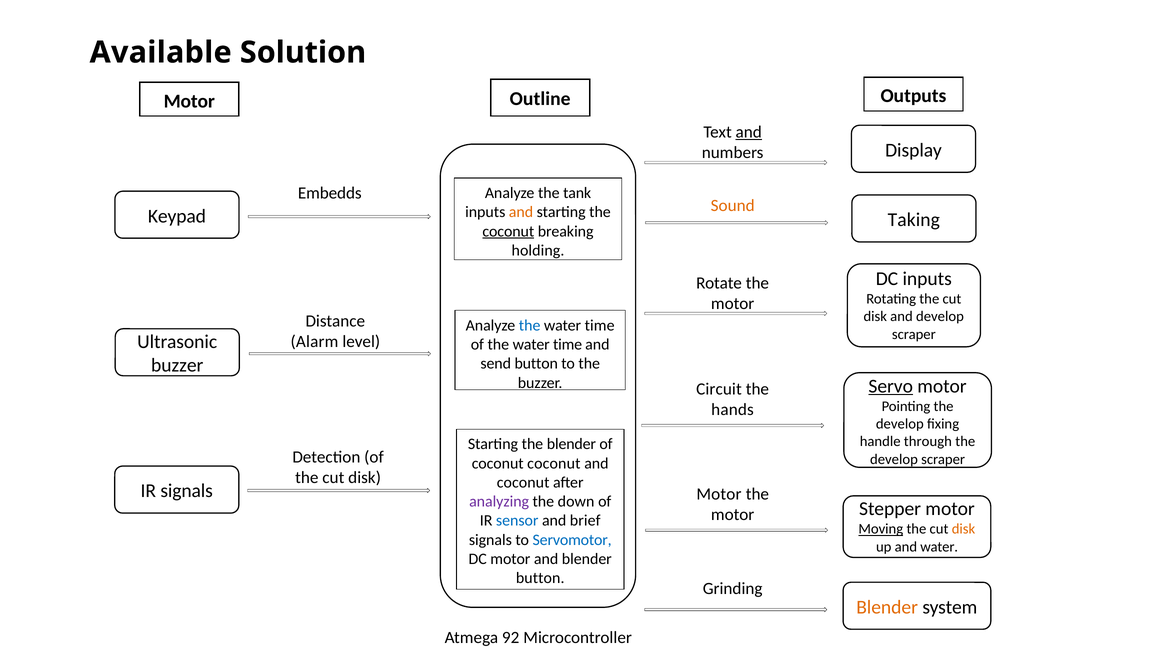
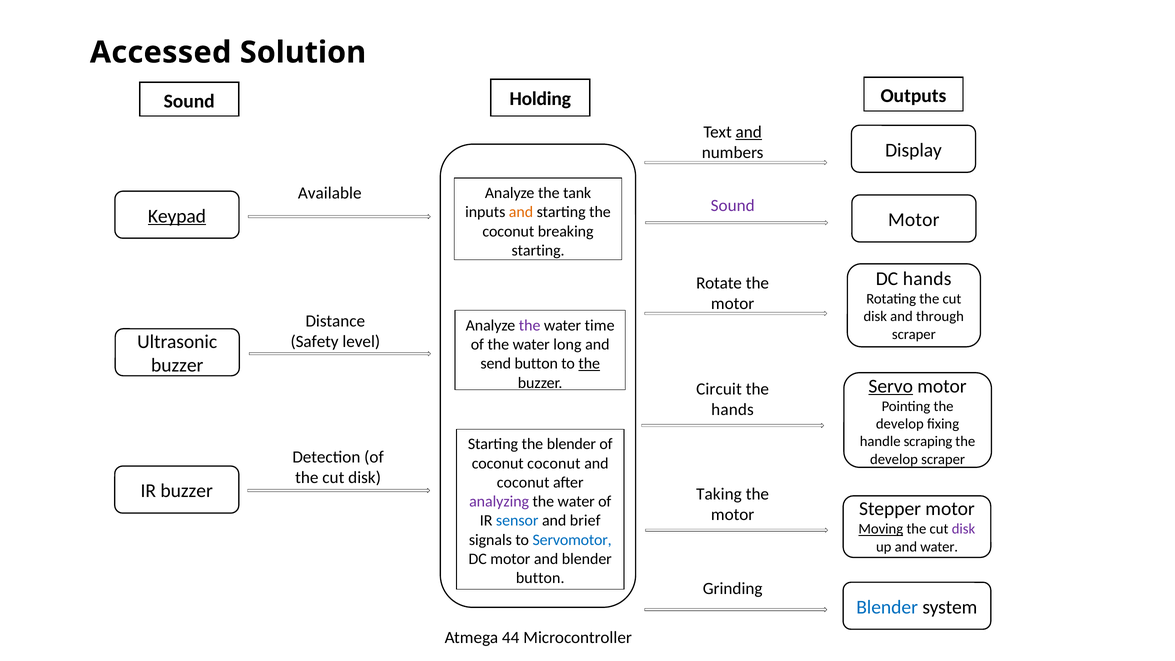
Available: Available -> Accessed (161, 52)
Outline: Outline -> Holding (540, 99)
Motor: Motor -> Sound (189, 101)
Embedds: Embedds -> Available (330, 193)
Sound colour: orange -> purple (733, 205)
Keypad underline: none -> present (177, 216)
Taking: Taking -> Motor (914, 220)
coconut underline: present -> none (508, 231)
holding: holding -> starting (538, 250)
DC inputs: inputs -> hands (927, 279)
and develop: develop -> through (940, 317)
the colour: blue -> purple (530, 325)
Alarm: Alarm -> Safety (315, 342)
of the water time: time -> long (567, 345)
the underline: none -> present (589, 364)
through: through -> scraping (928, 442)
IR signals: signals -> buzzer (187, 491)
Motor: Motor -> Taking (719, 494)
down: down -> water (576, 502)
disk colour: orange -> purple (963, 529)
Blender colour: orange -> blue (887, 607)
92: 92 -> 44 (511, 637)
